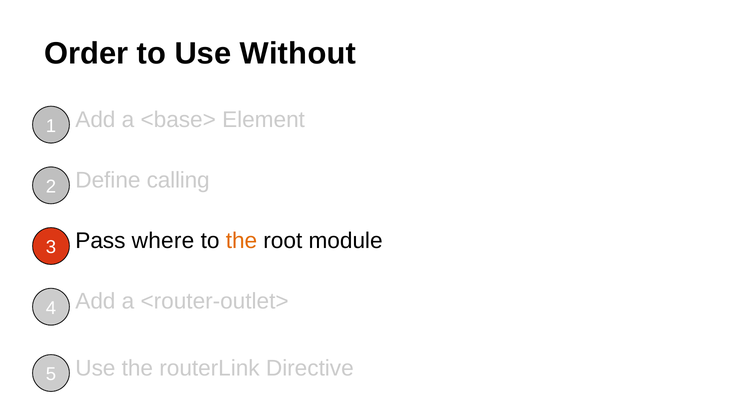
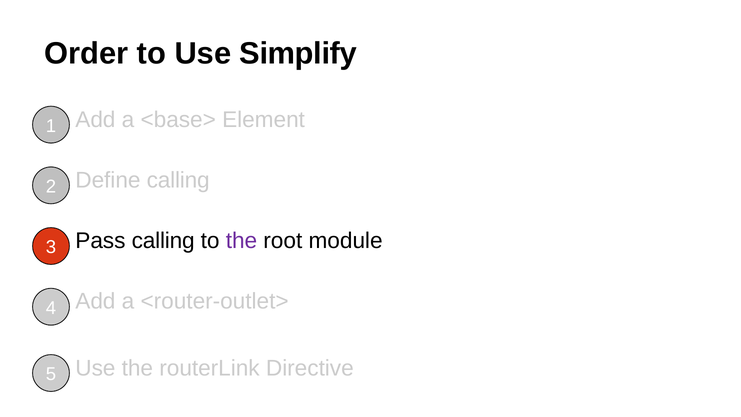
Without: Without -> Simplify (298, 54)
Pass where: where -> calling (163, 241)
the colour: orange -> purple (241, 241)
